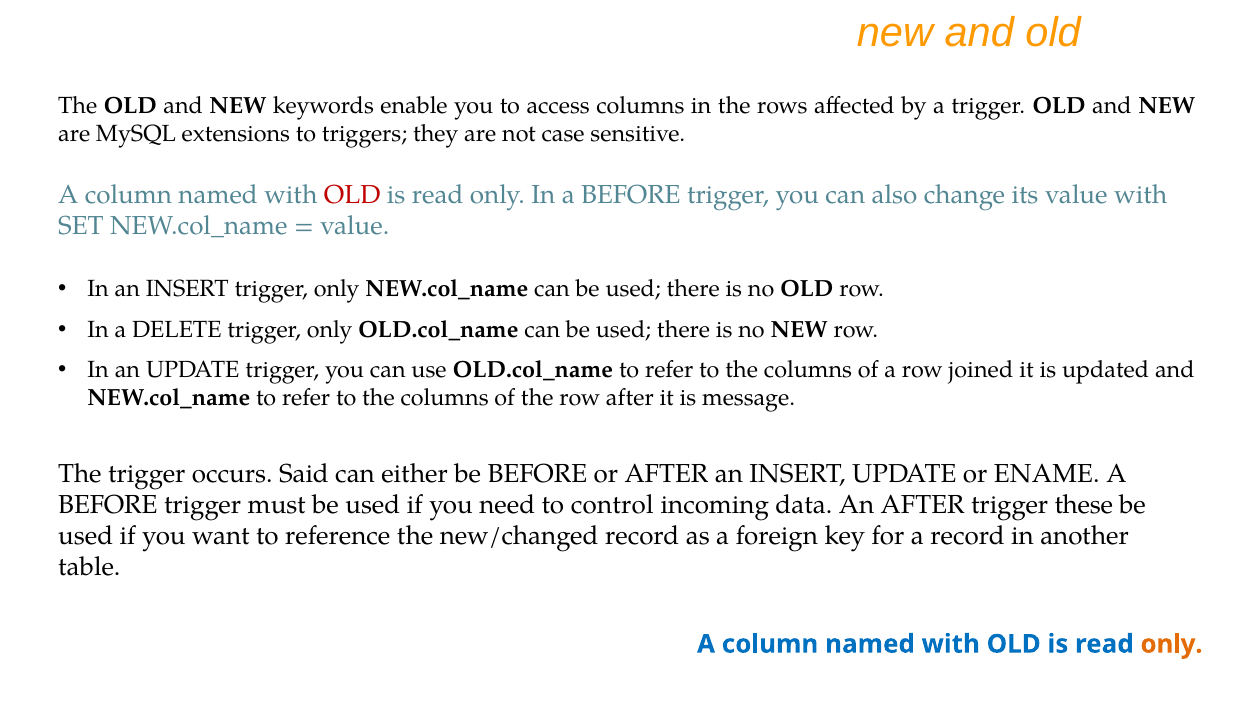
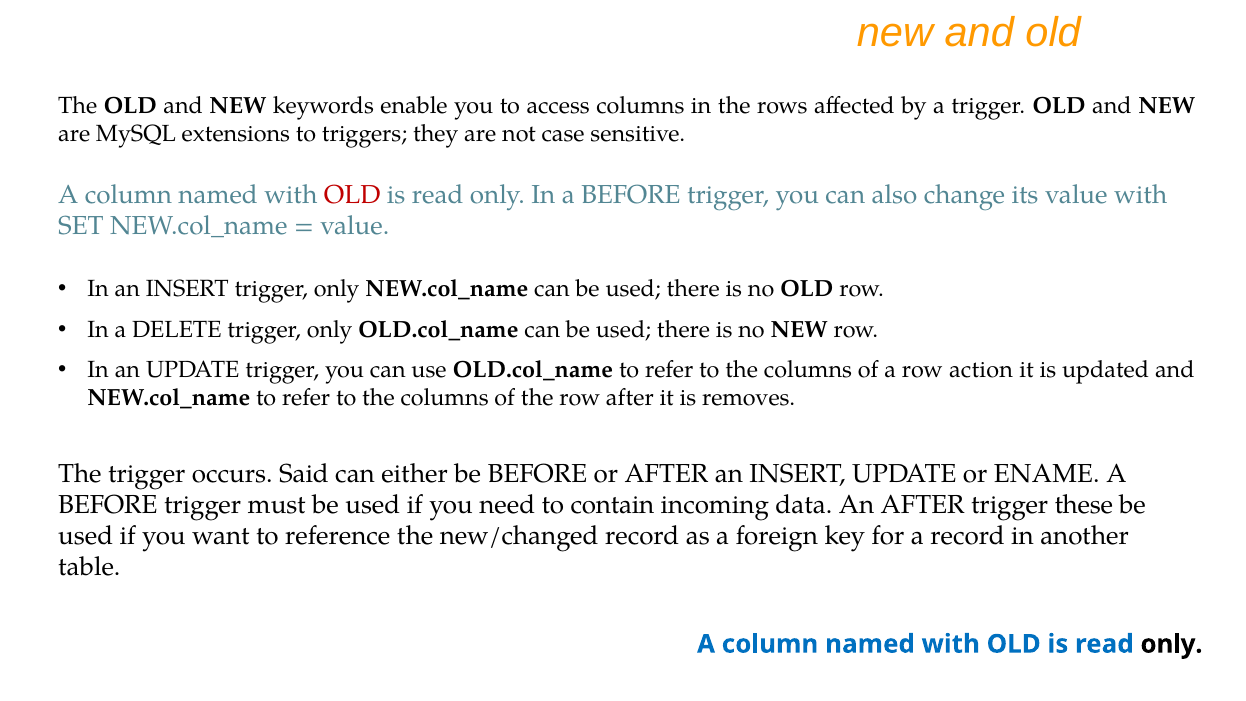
joined: joined -> action (981, 370)
message: message -> removes (749, 398)
control: control -> contain (612, 505)
only colour: orange -> black (1172, 644)
